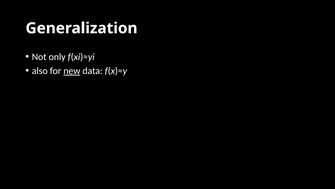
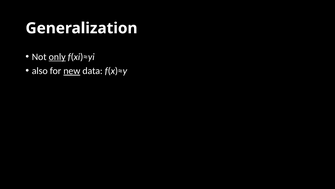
only underline: none -> present (57, 57)
